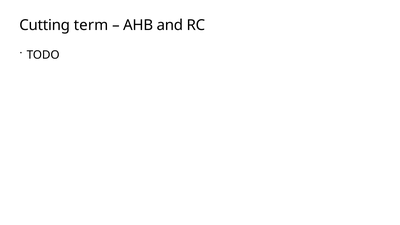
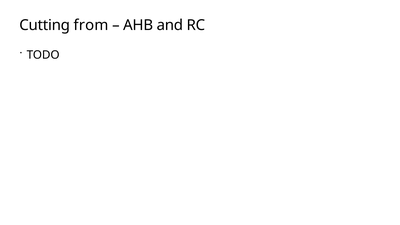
term: term -> from (91, 25)
